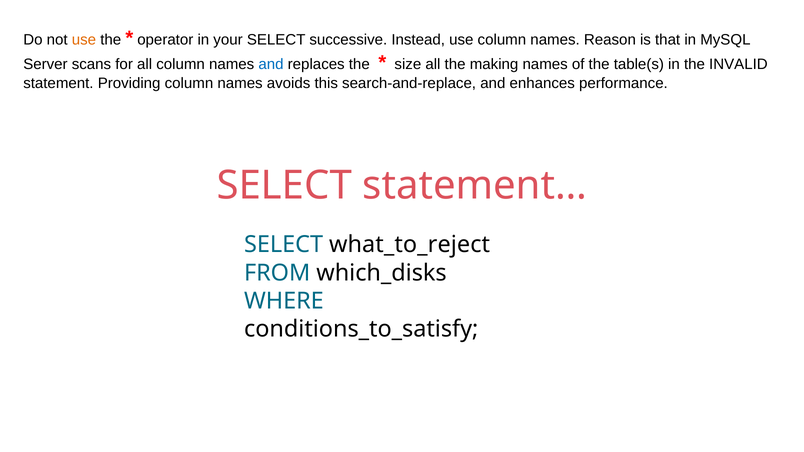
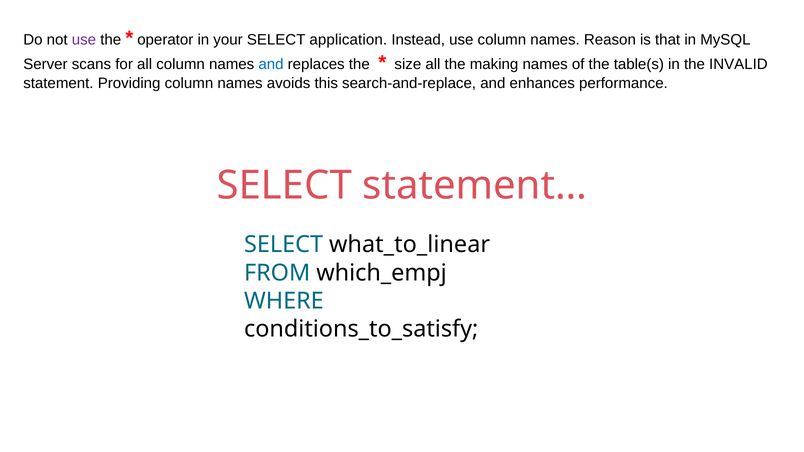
use colour: orange -> purple (84, 40)
successive: successive -> application (348, 40)
what_to_reject: what_to_reject -> what_to_linear (410, 245)
which_disks: which_disks -> which_empj (382, 273)
